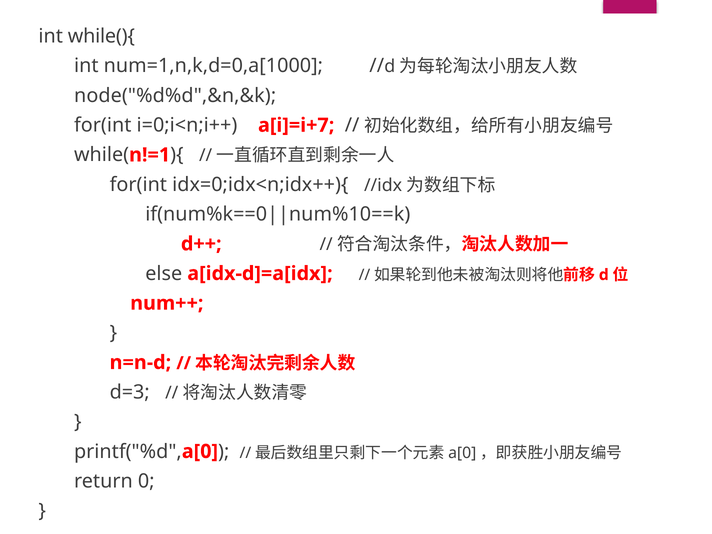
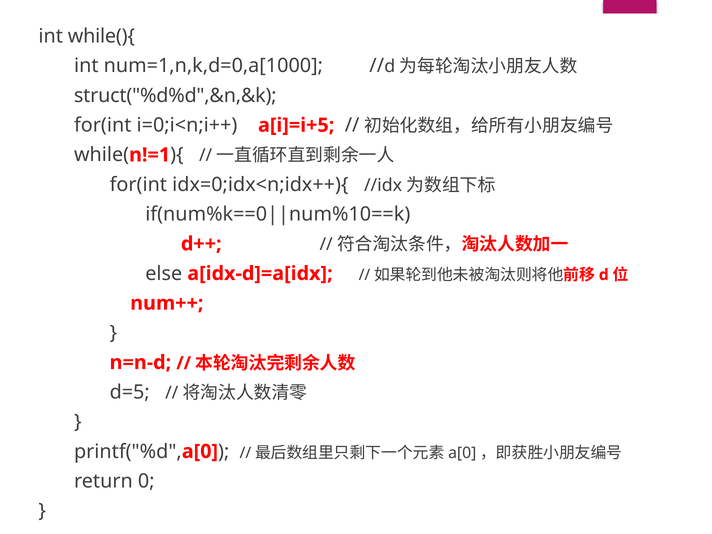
node("%d%d",&n,&k: node("%d%d",&n,&k -> struct("%d%d",&n,&k (175, 96)
a[i]=i+7: a[i]=i+7 -> a[i]=i+5 (296, 125)
d=3: d=3 -> d=5 (130, 392)
